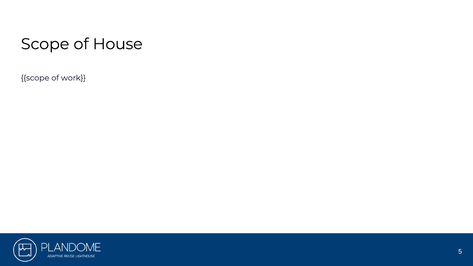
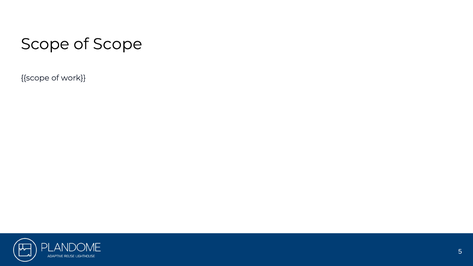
of House: House -> Scope (118, 44)
